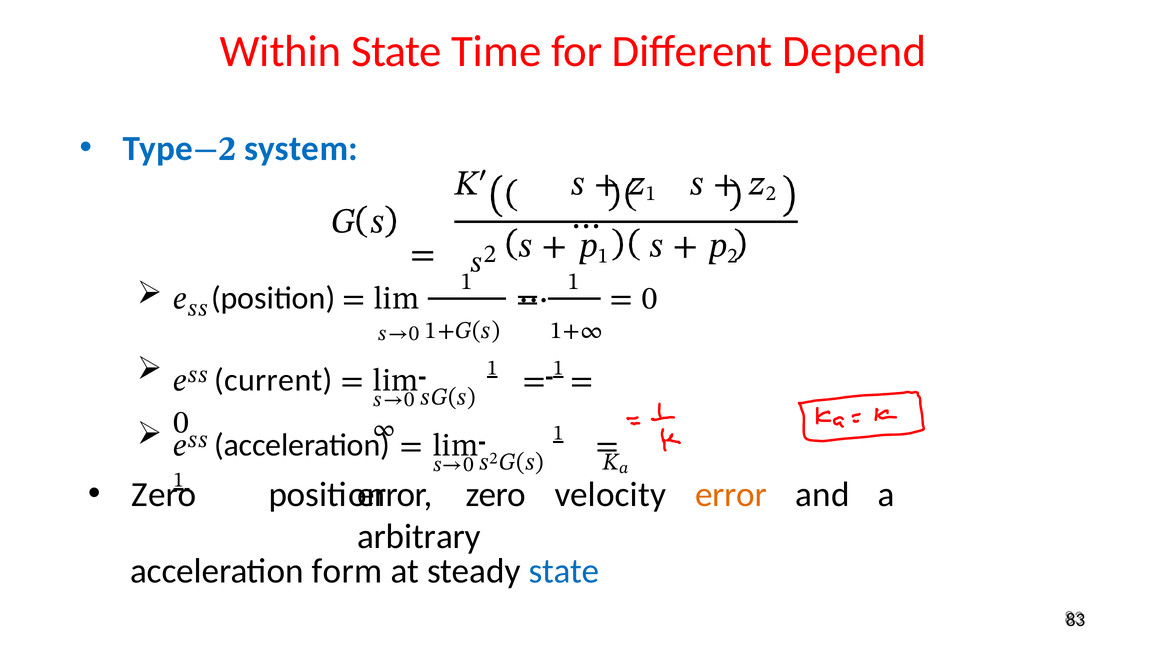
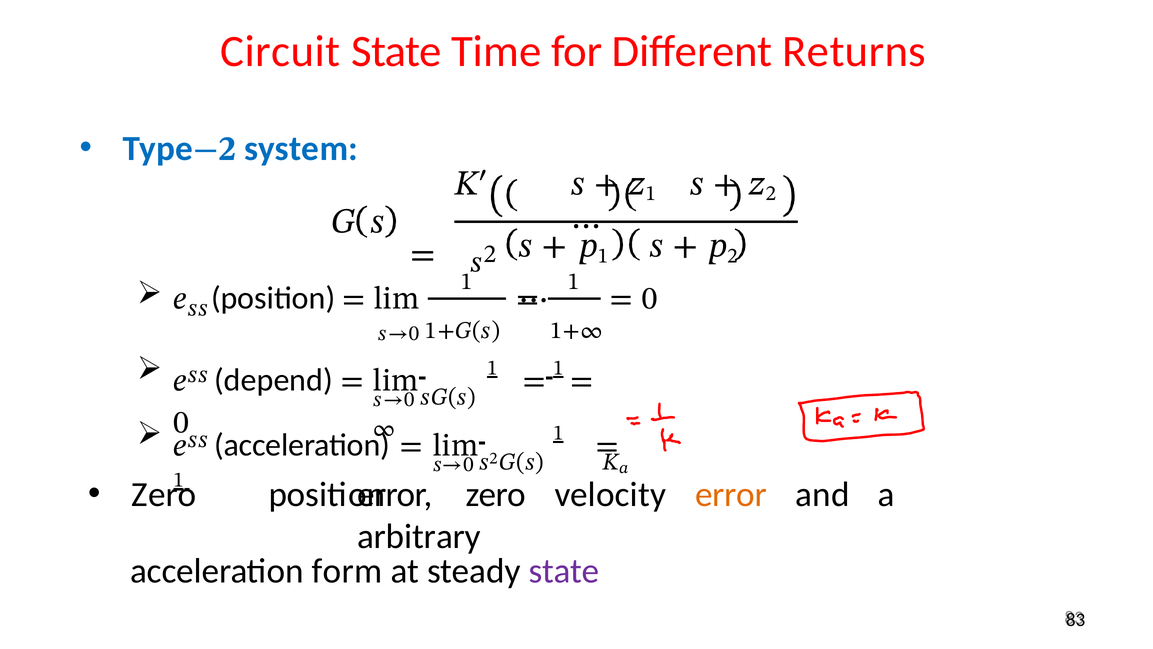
Within: Within -> Circuit (280, 51)
Depend: Depend -> Returns (854, 51)
current: current -> depend (274, 380)
state colour: blue -> purple (564, 571)
